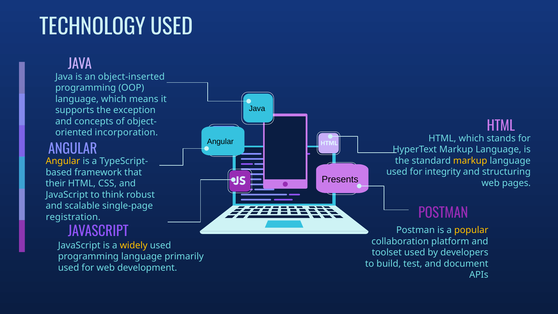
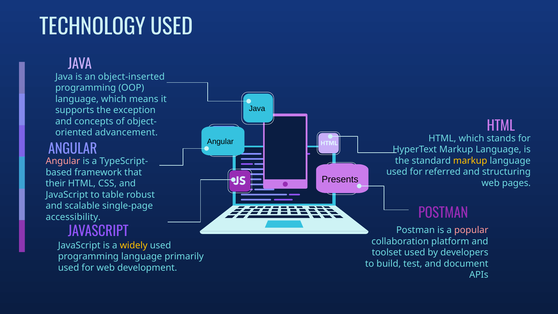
incorporation: incorporation -> advancement (126, 132)
Angular colour: yellow -> pink (63, 161)
integrity: integrity -> referred (443, 172)
think: think -> table (113, 195)
registration: registration -> accessibility (73, 217)
popular colour: yellow -> pink (471, 230)
